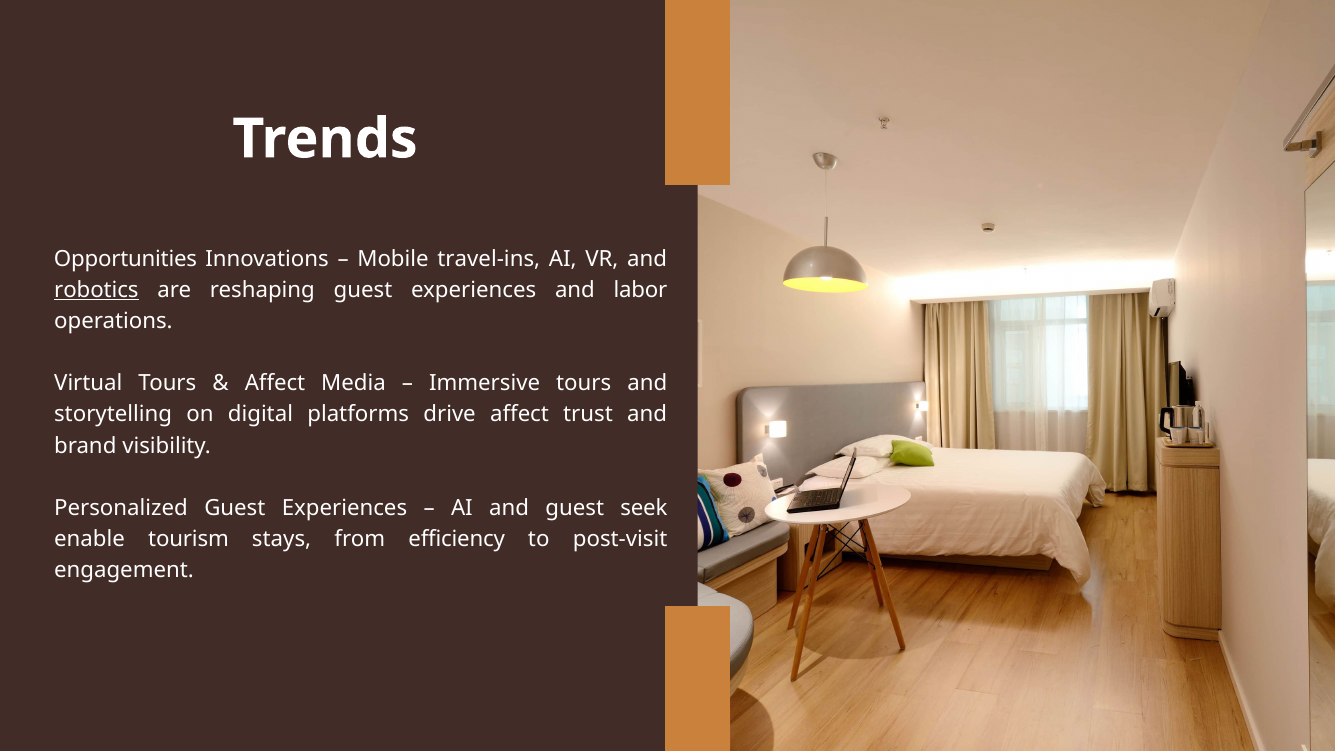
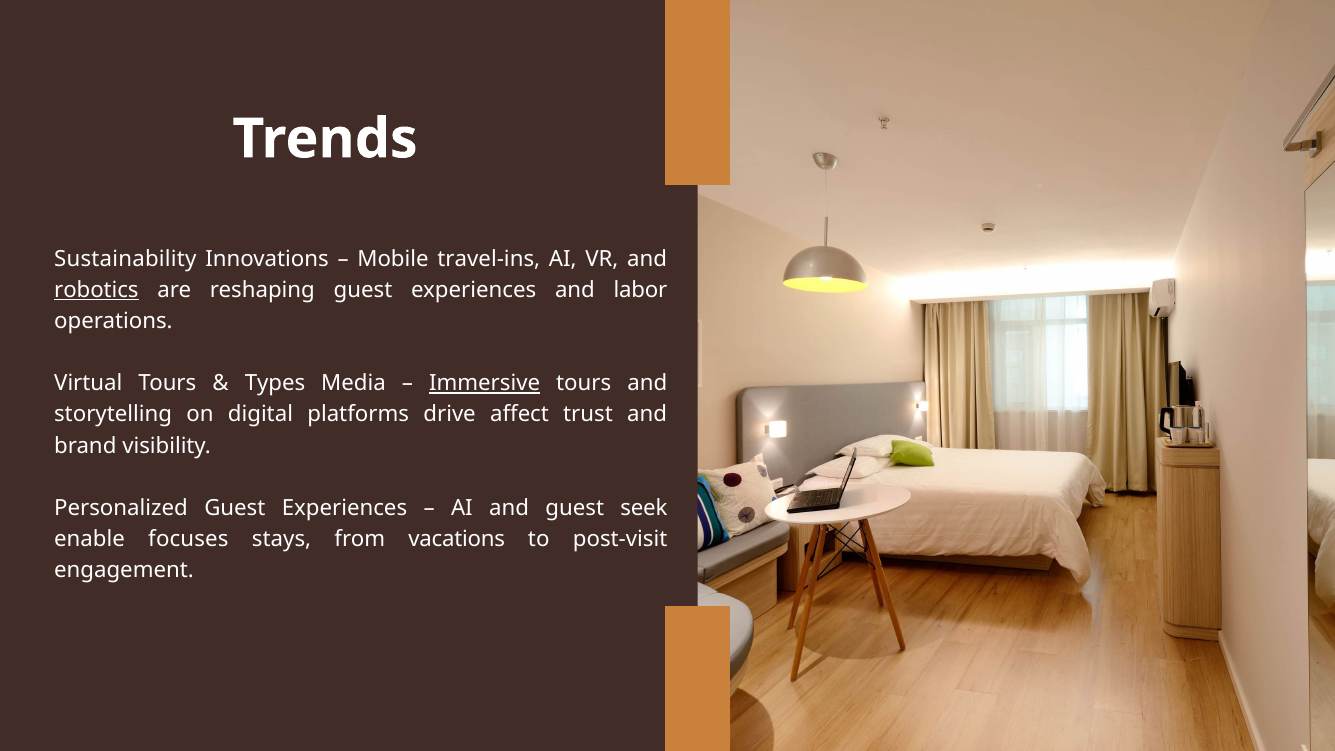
Opportunities: Opportunities -> Sustainability (125, 259)
Affect: Affect -> Types (275, 383)
Immersive underline: none -> present (485, 383)
tourism: tourism -> focuses (188, 539)
efficiency: efficiency -> vacations (457, 539)
